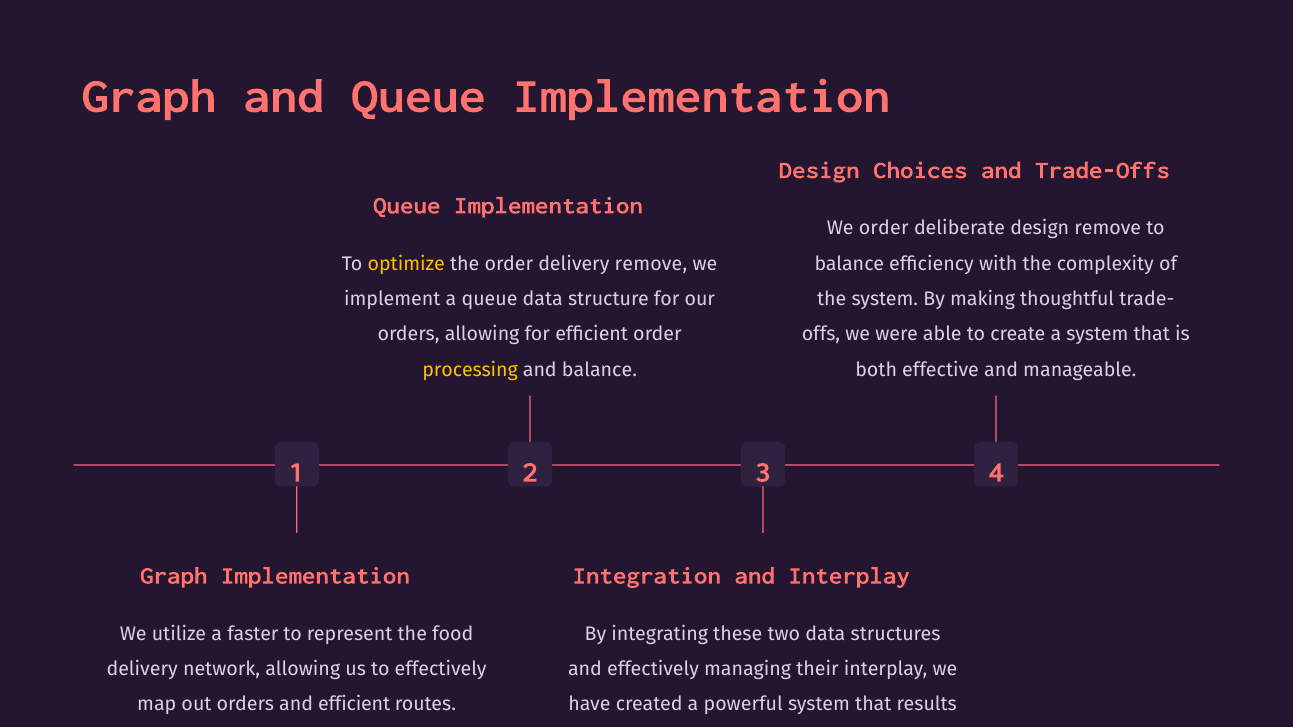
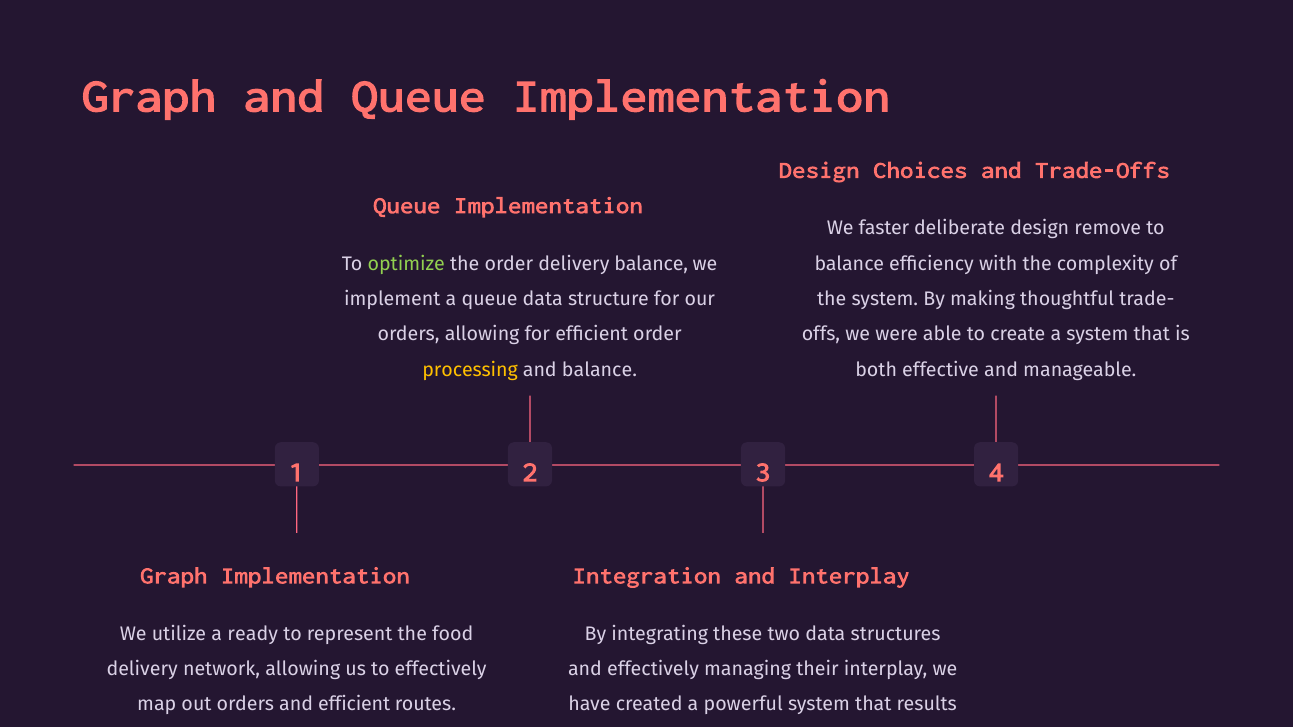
We order: order -> faster (884, 228)
optimize colour: yellow -> light green (406, 264)
delivery remove: remove -> balance (651, 264)
a faster: faster -> ready (253, 634)
